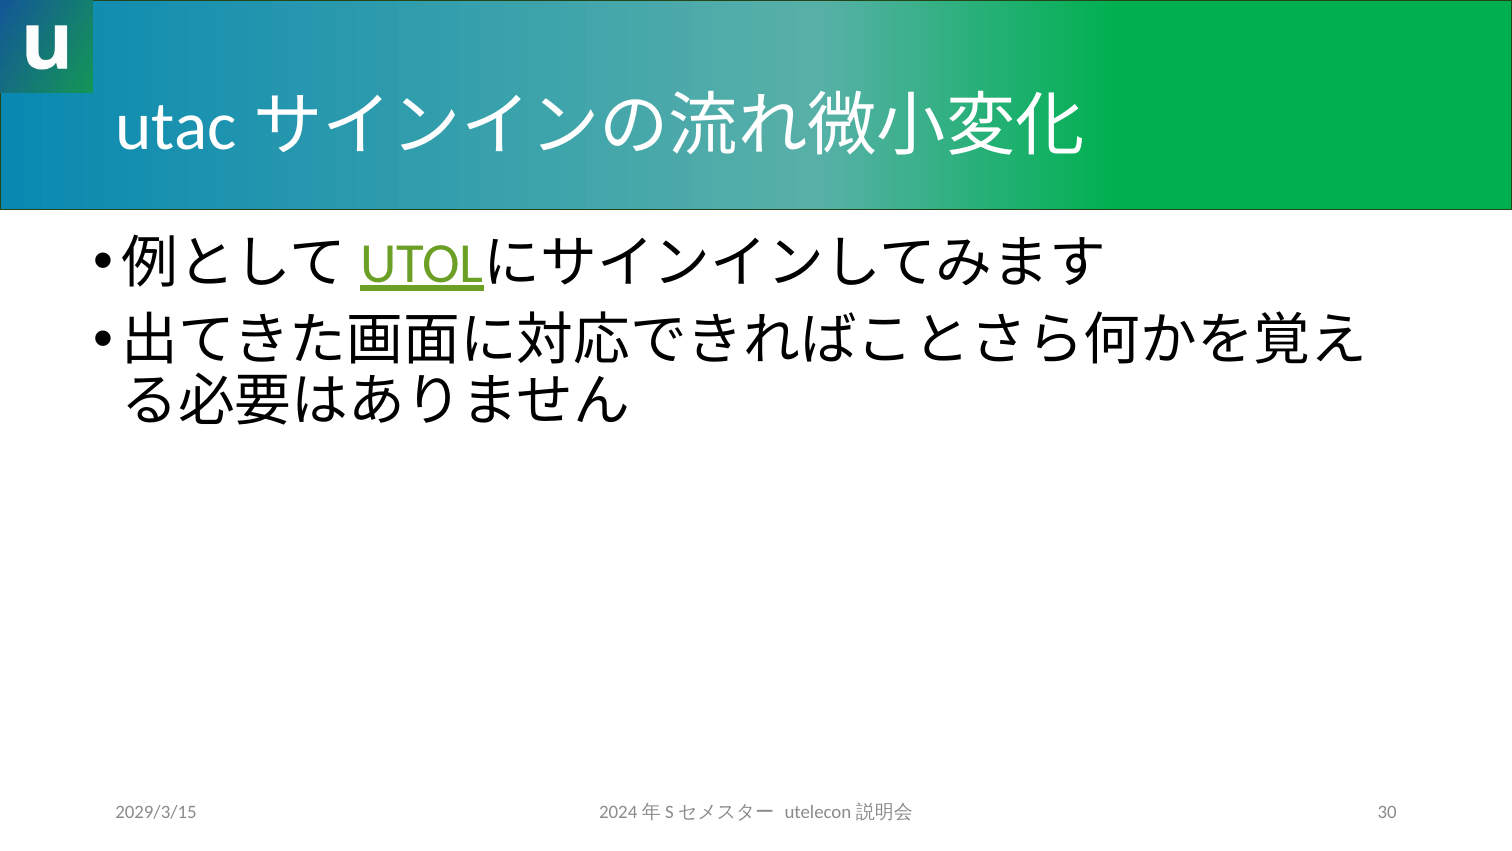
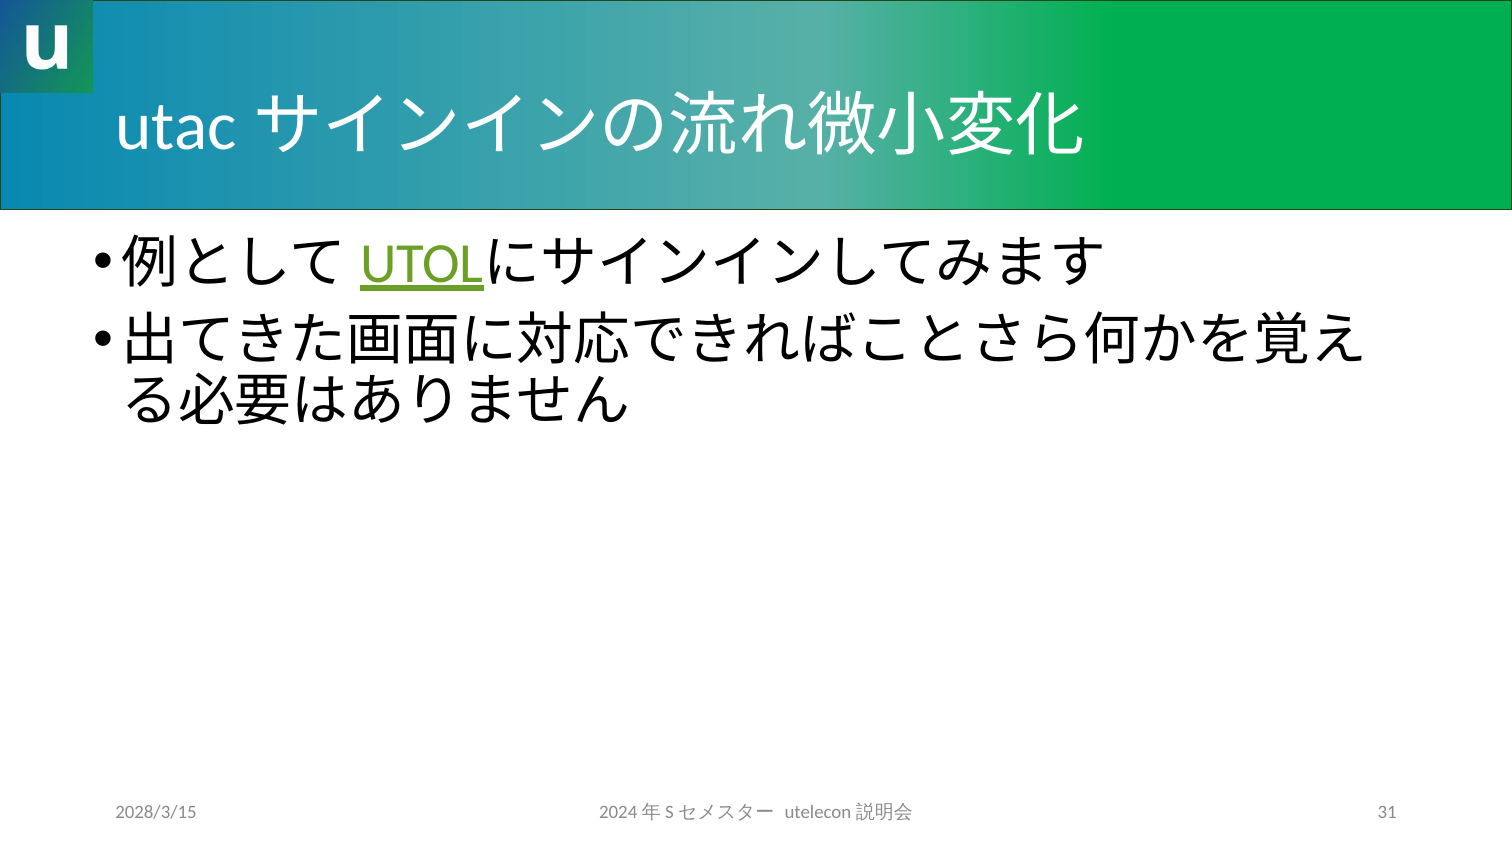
2029/3/15: 2029/3/15 -> 2028/3/15 (156, 812)
30: 30 -> 31 (1387, 812)
